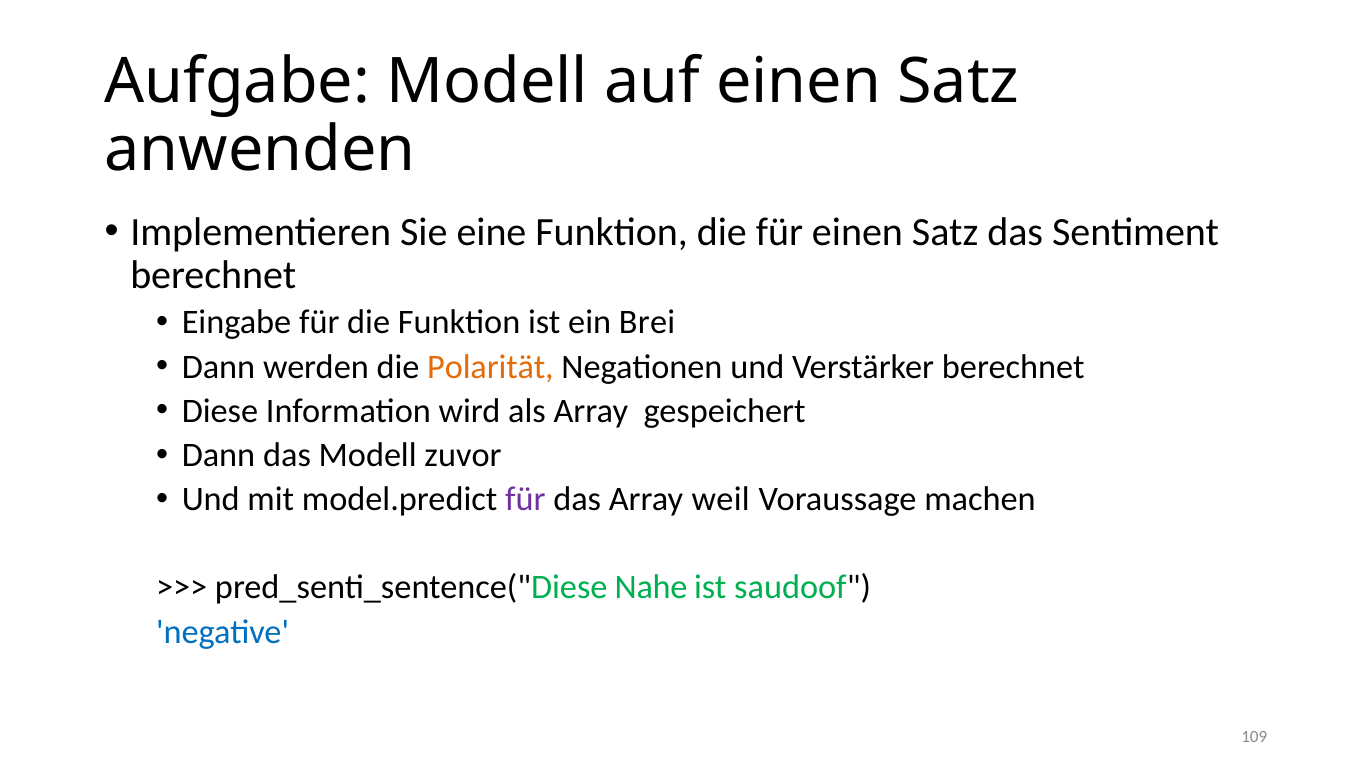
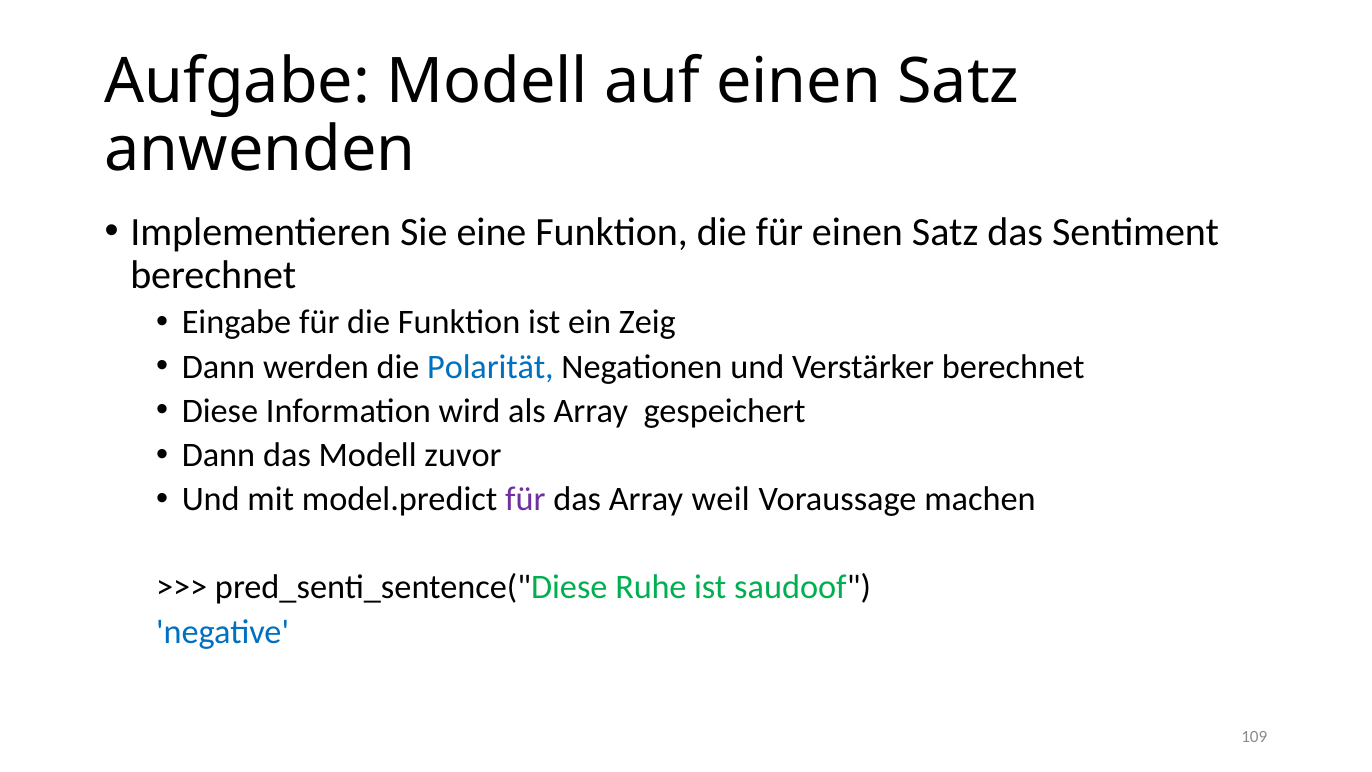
Brei: Brei -> Zeig (647, 322)
Polarität colour: orange -> blue (491, 367)
Nahe: Nahe -> Ruhe (651, 587)
